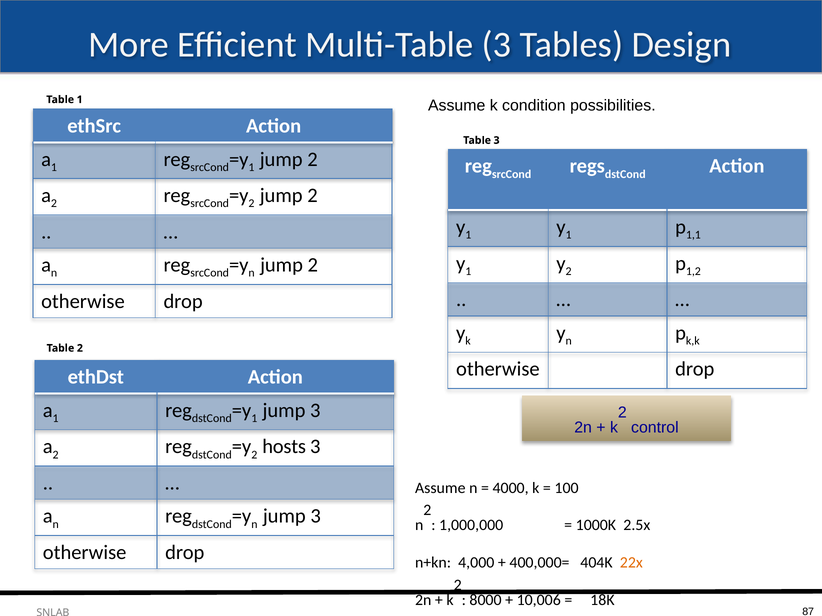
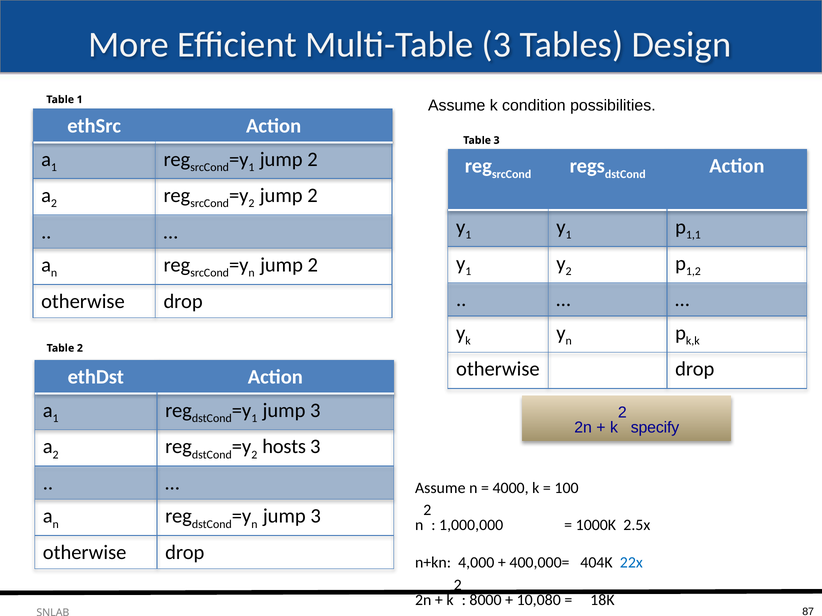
control: control -> specify (655, 428)
22x colour: orange -> blue (631, 563)
10,006: 10,006 -> 10,080 (539, 601)
